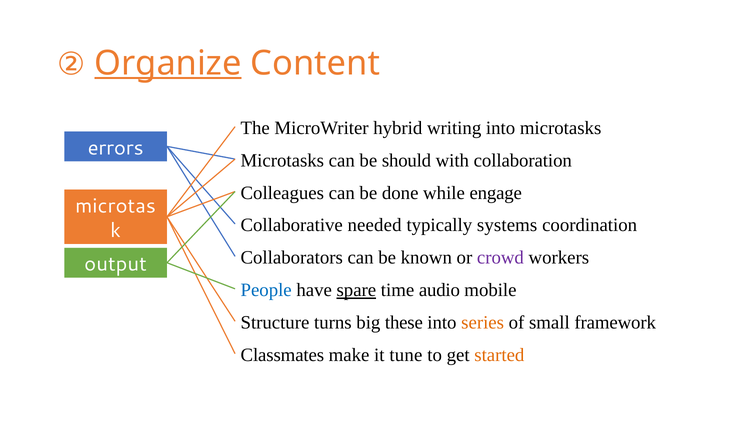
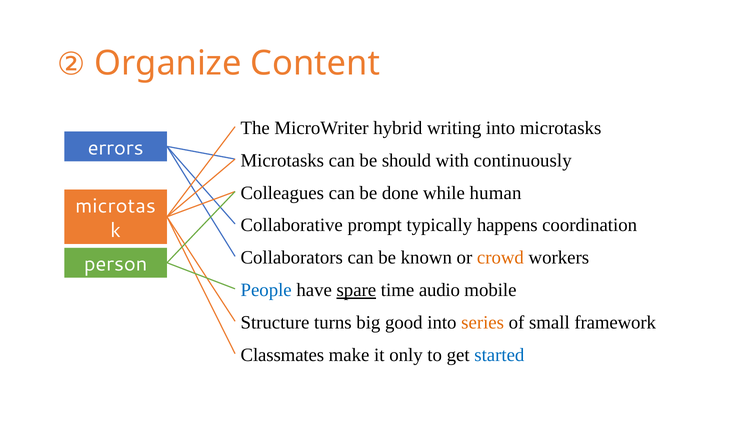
Organize underline: present -> none (168, 63)
collaboration: collaboration -> continuously (523, 160)
engage: engage -> human (496, 193)
needed: needed -> prompt (375, 225)
systems: systems -> happens (507, 225)
crowd colour: purple -> orange (500, 258)
output: output -> person (116, 264)
these: these -> good (404, 323)
tune: tune -> only (406, 355)
started colour: orange -> blue (499, 355)
